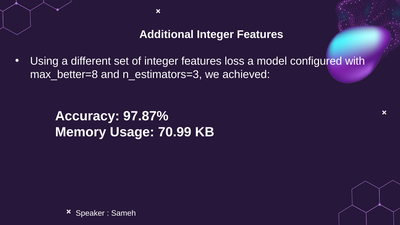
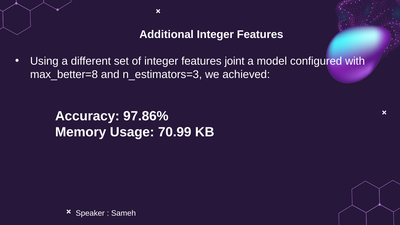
loss: loss -> joint (235, 61)
97.87%: 97.87% -> 97.86% (146, 116)
